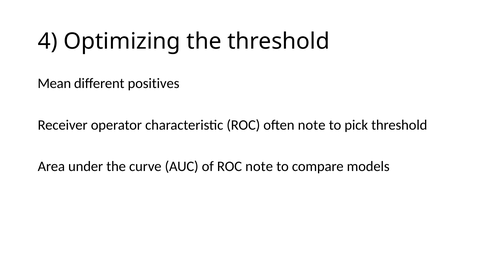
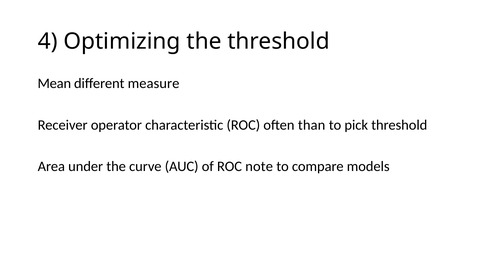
positives: positives -> measure (154, 84)
often note: note -> than (312, 125)
